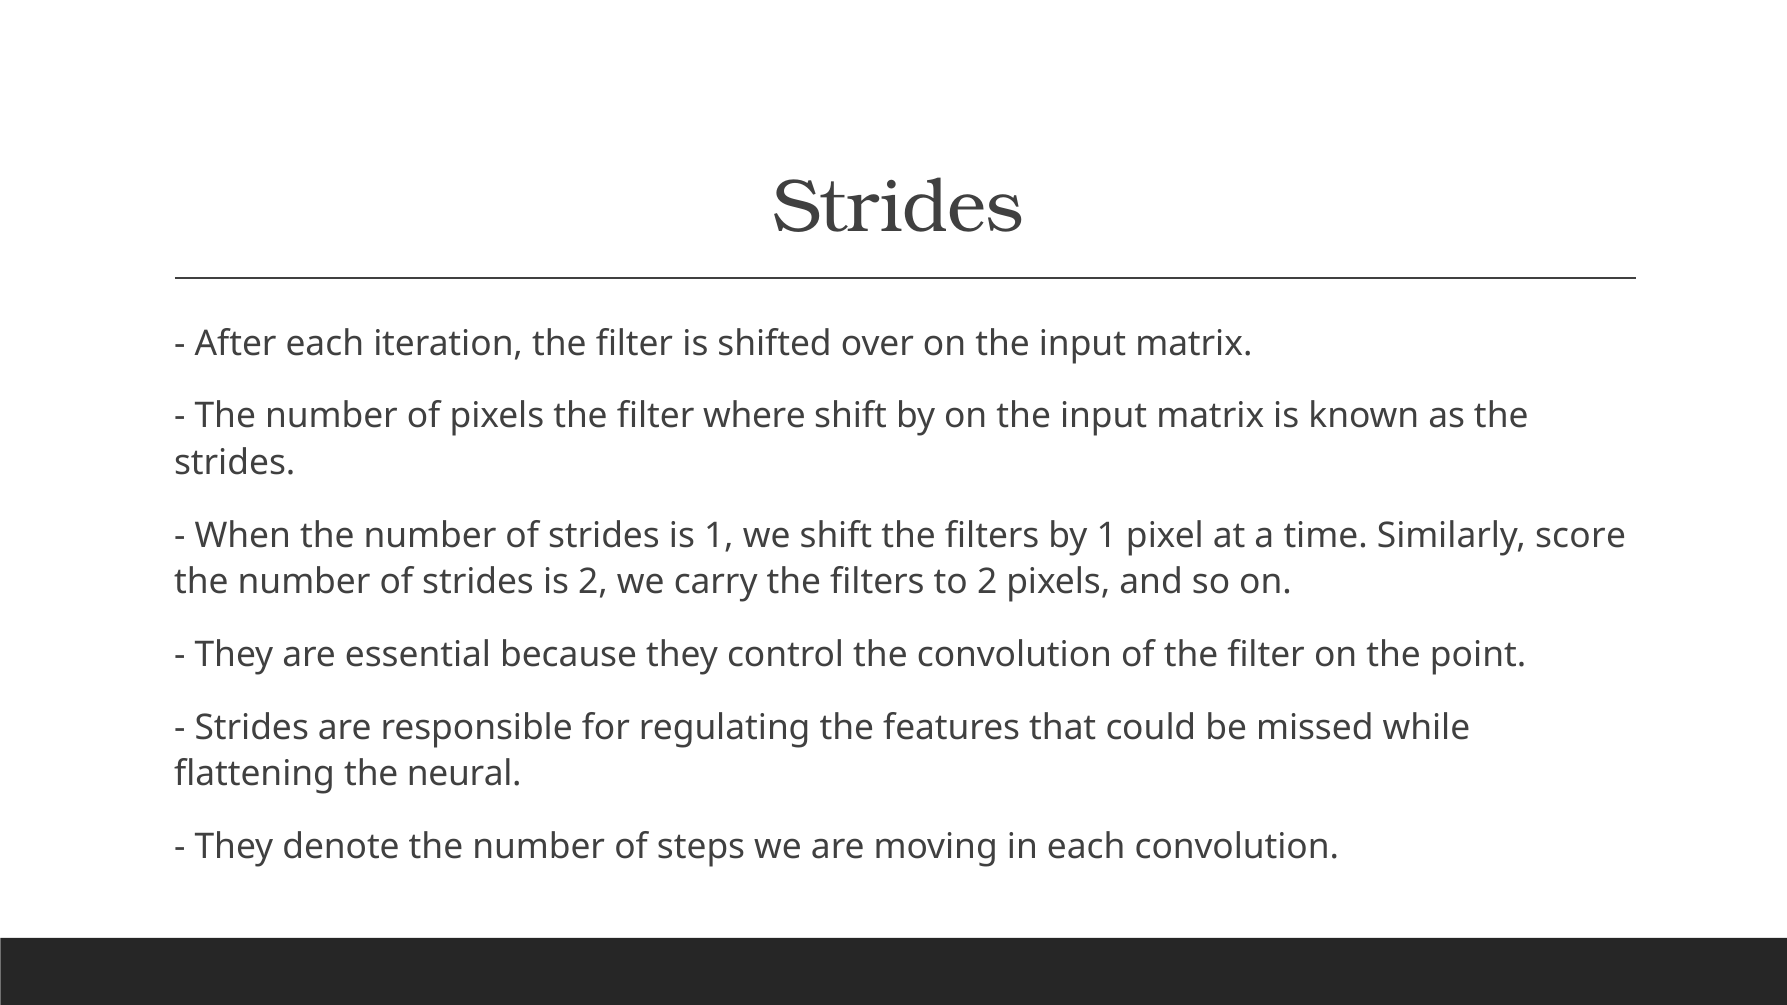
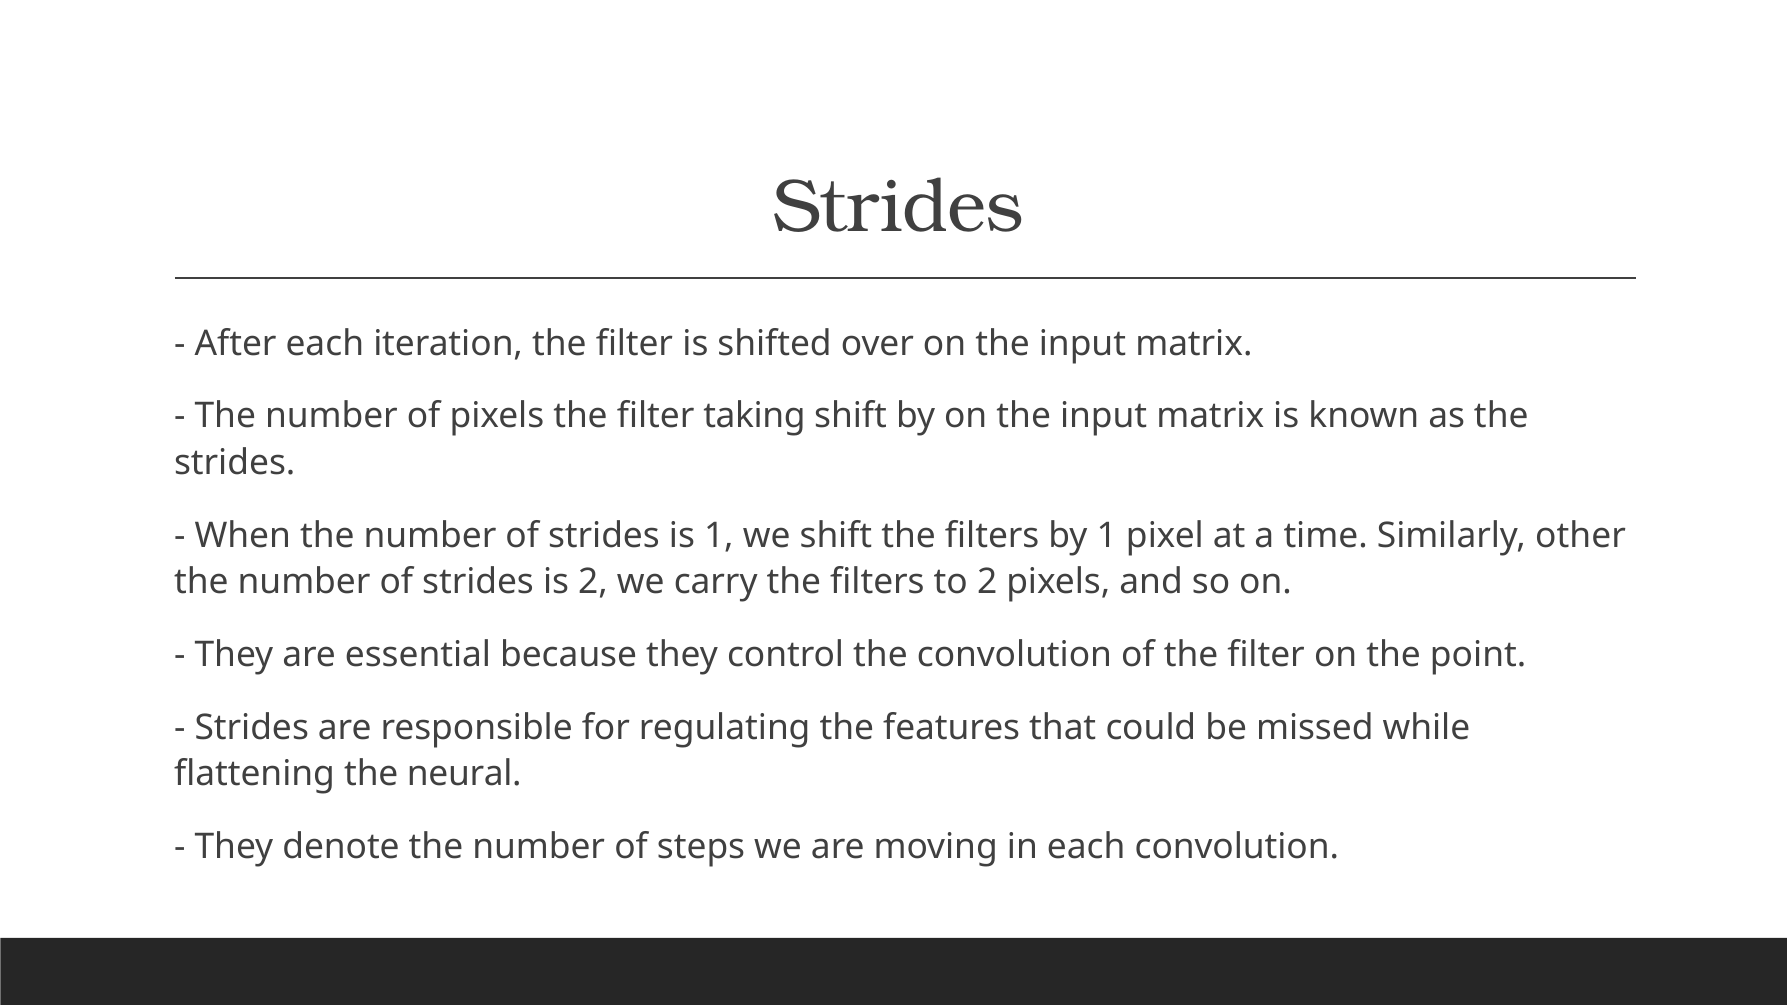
where: where -> taking (754, 416)
score: score -> other (1581, 536)
